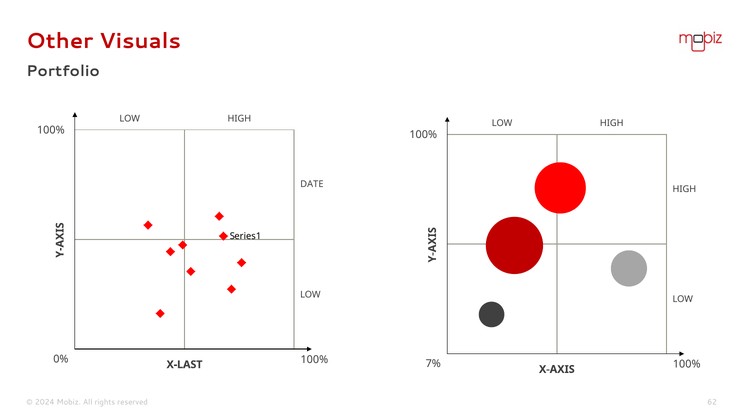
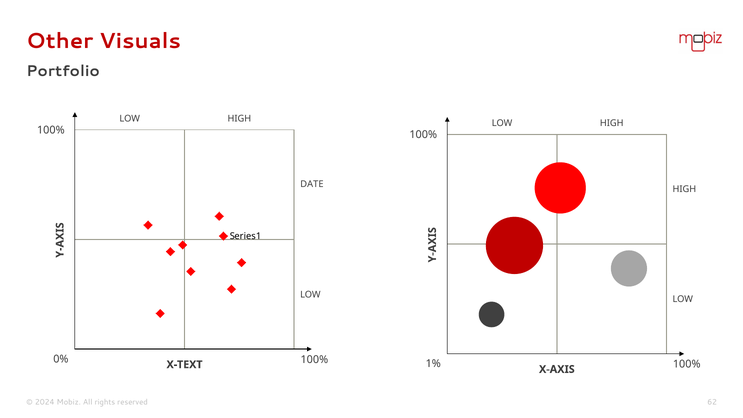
7%: 7% -> 1% (433, 364)
X-LAST: X-LAST -> X-TEXT (185, 365)
